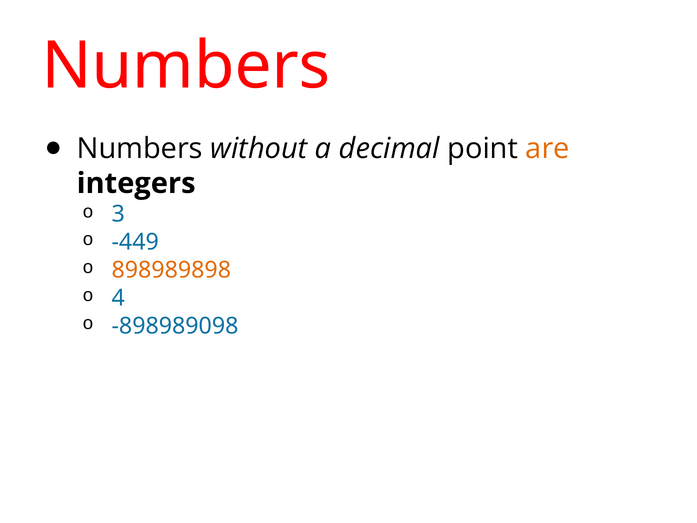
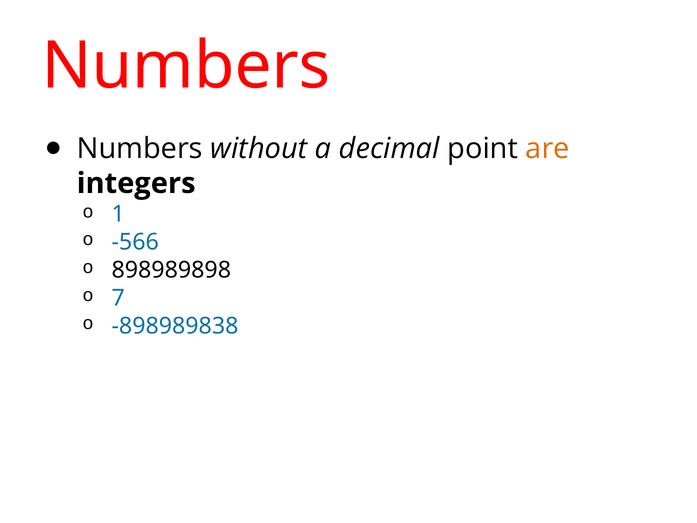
3: 3 -> 1 (118, 214)
-449: -449 -> -566 (135, 242)
898989898 colour: orange -> black (171, 270)
4: 4 -> 7 (118, 298)
-898989098: -898989098 -> -898989838 (175, 326)
